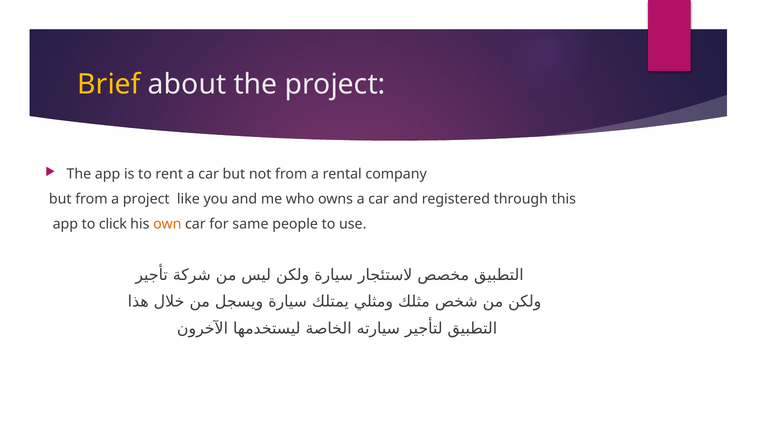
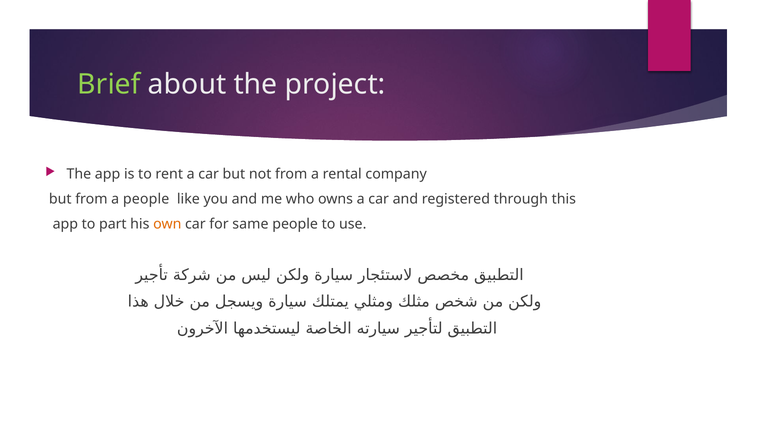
Brief colour: yellow -> light green (109, 84)
a project: project -> people (146, 199)
click: click -> part (113, 224)
